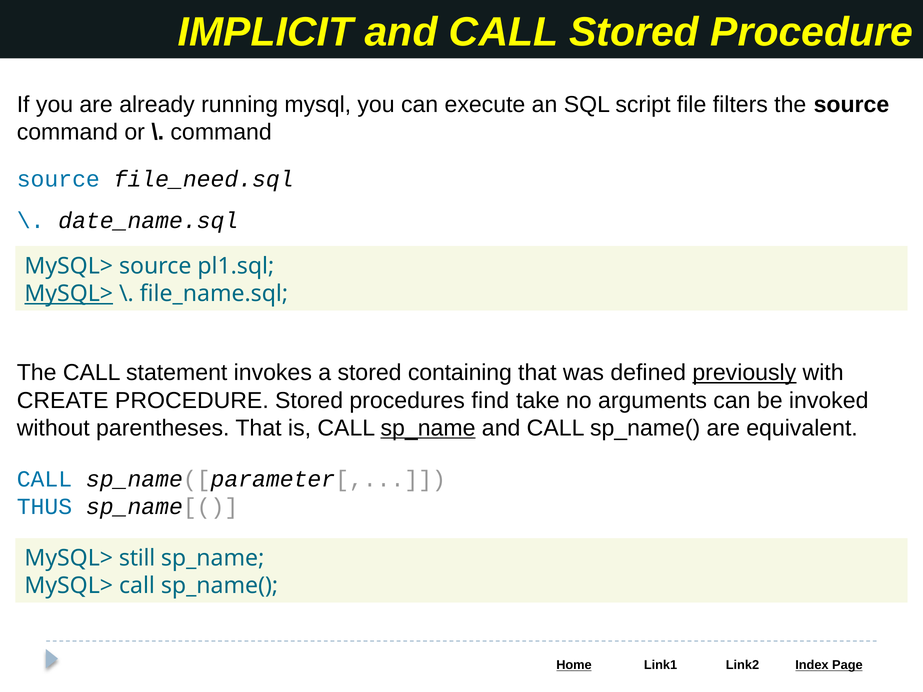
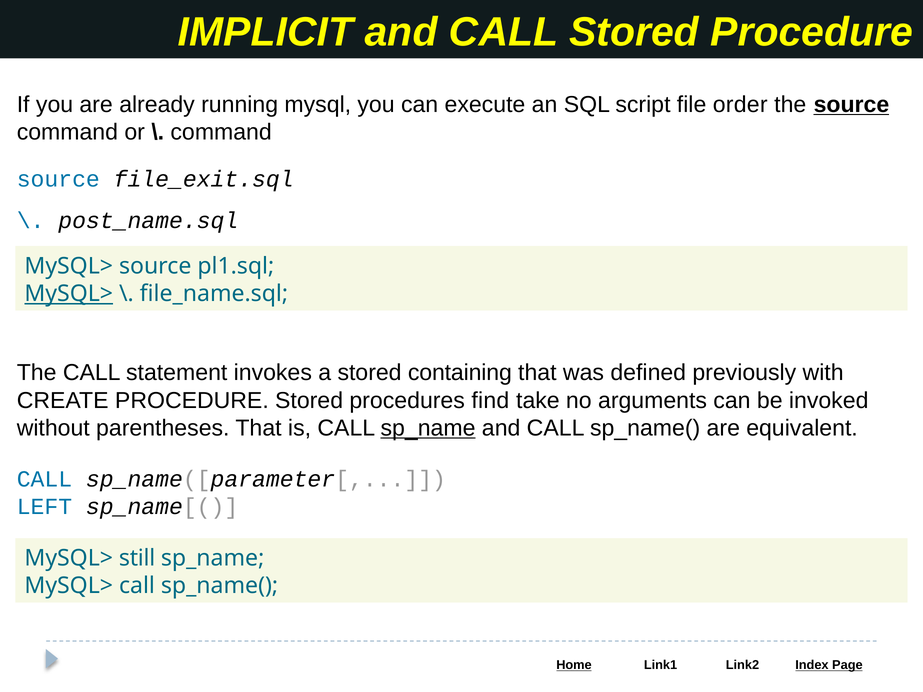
filters: filters -> order (740, 105)
source underline: none -> present (851, 105)
file_need.sql: file_need.sql -> file_exit.sql (204, 179)
date_name.sql: date_name.sql -> post_name.sql (148, 221)
previously underline: present -> none (744, 373)
THUS: THUS -> LEFT (44, 507)
